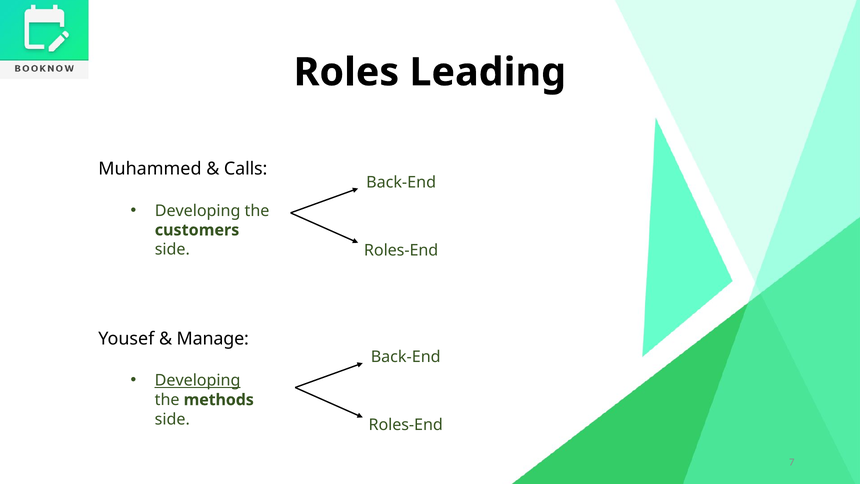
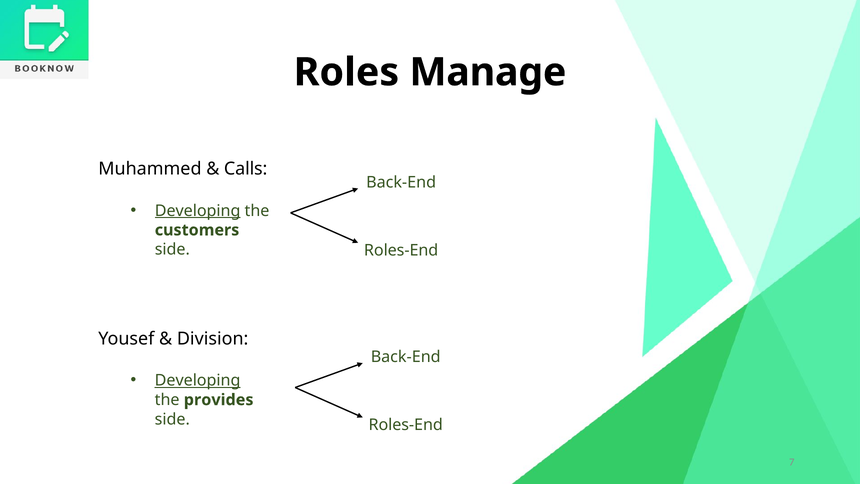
Leading: Leading -> Manage (488, 72)
Developing underline: none -> present (198, 211)
Manage: Manage -> Division (213, 338)
methods: methods -> provides (219, 400)
